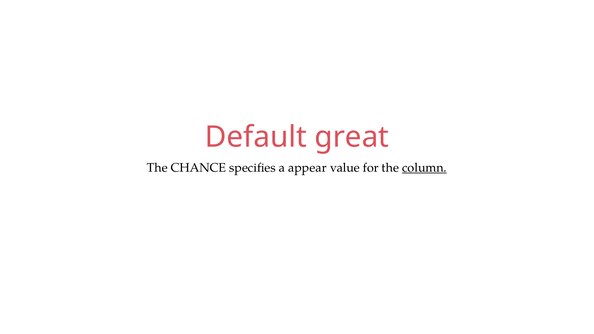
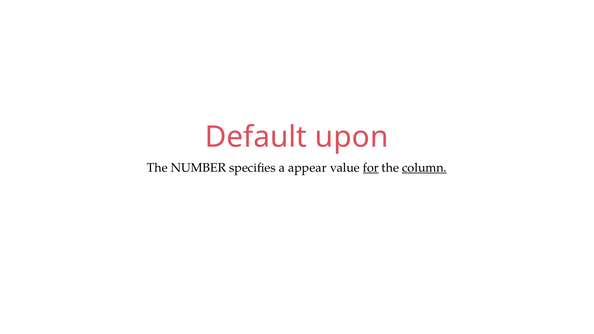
great: great -> upon (352, 137)
CHANCE: CHANCE -> NUMBER (198, 168)
for underline: none -> present (371, 168)
